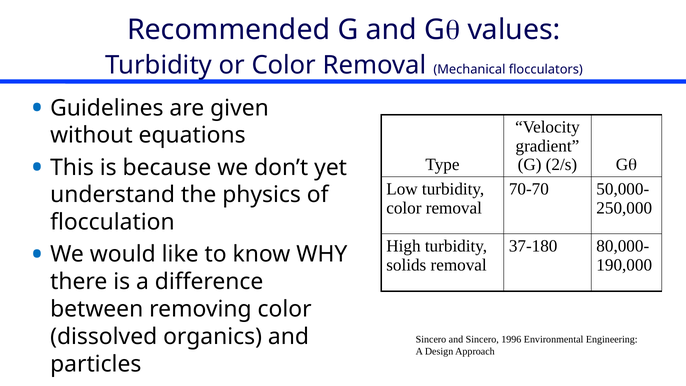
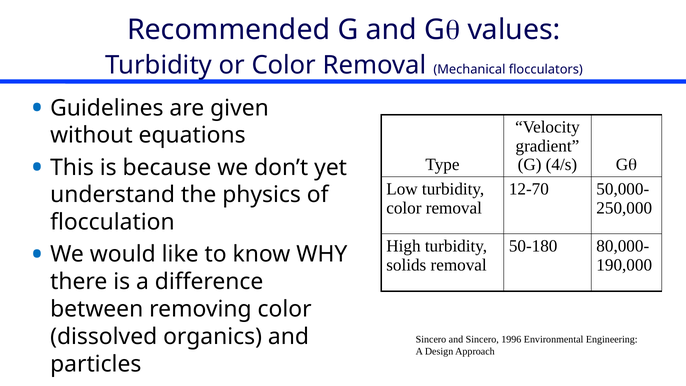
2/s: 2/s -> 4/s (561, 165)
70-70: 70-70 -> 12-70 (529, 189)
37-180: 37-180 -> 50-180 (533, 246)
